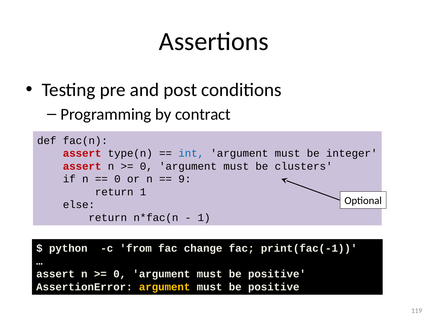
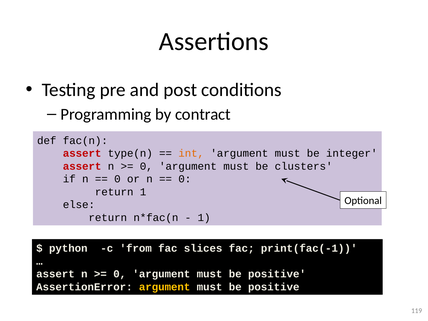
int colour: blue -> orange (191, 153)
9: 9 -> 0 (185, 179)
change: change -> slices (203, 248)
